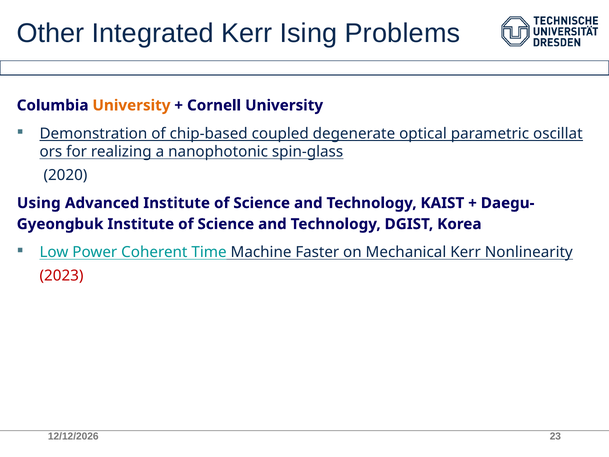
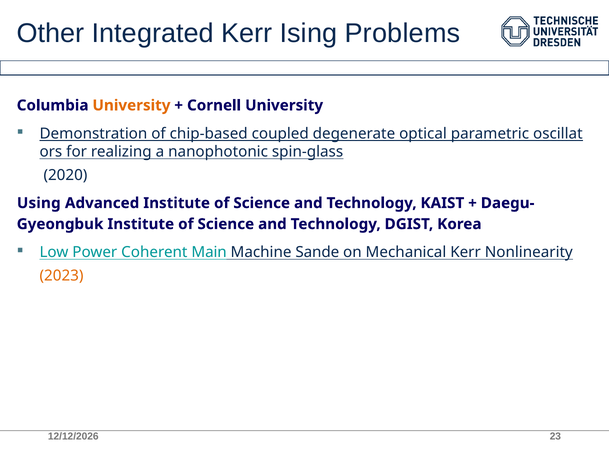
Time: Time -> Main (209, 252)
Faster: Faster -> Sande (317, 252)
2023 colour: red -> orange (62, 276)
